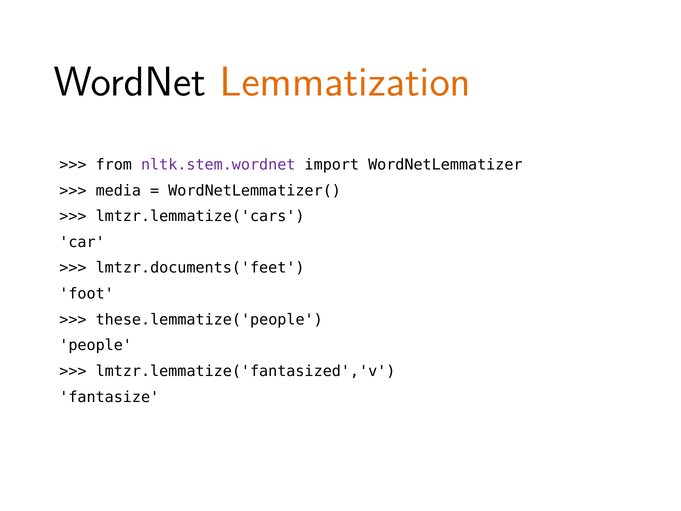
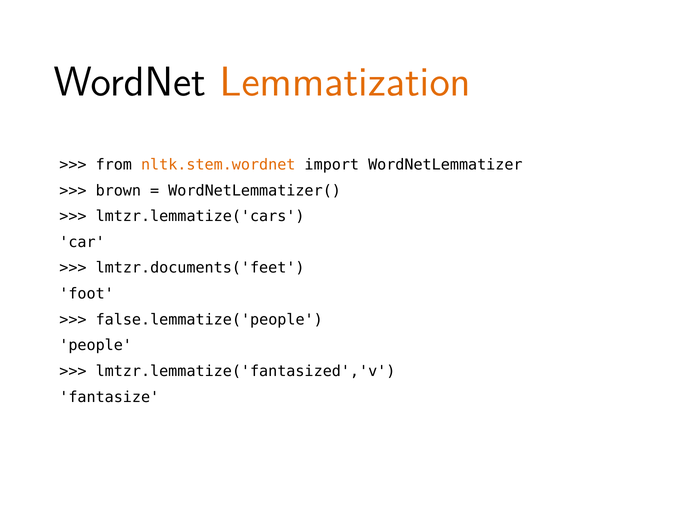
nltk.stem.wordnet colour: purple -> orange (218, 165)
media: media -> brown (118, 190)
these.lemmatize('people: these.lemmatize('people -> false.lemmatize('people (209, 319)
